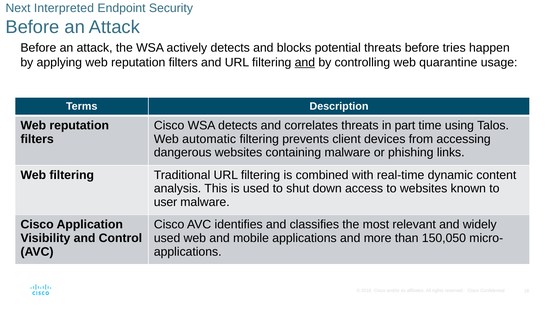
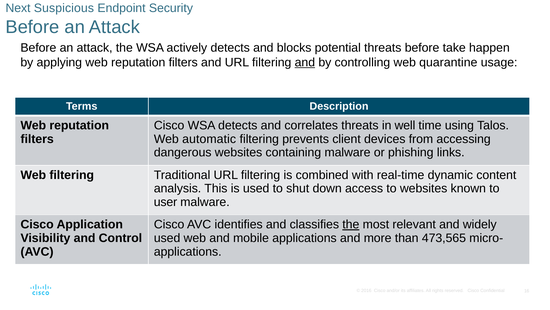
Interpreted: Interpreted -> Suspicious (64, 8)
tries: tries -> take (454, 48)
part: part -> well (405, 125)
the underline: none -> present (351, 224)
150,050: 150,050 -> 473,565 (444, 238)
